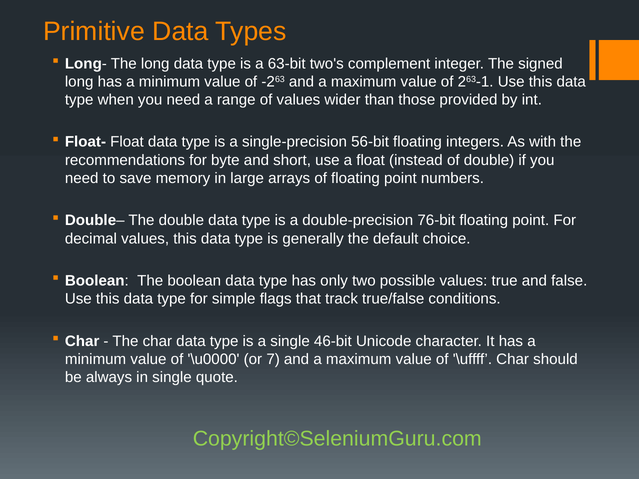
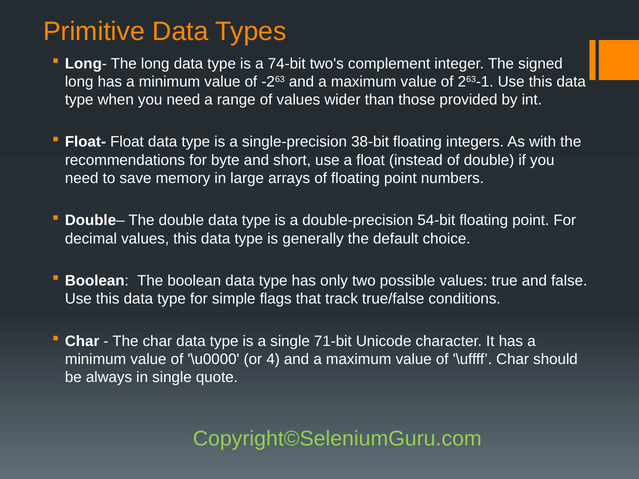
63-bit: 63-bit -> 74-bit (287, 64)
56-bit: 56-bit -> 38-bit (370, 142)
76-bit: 76-bit -> 54-bit (436, 221)
46-bit: 46-bit -> 71-bit (333, 341)
7: 7 -> 4 (273, 359)
